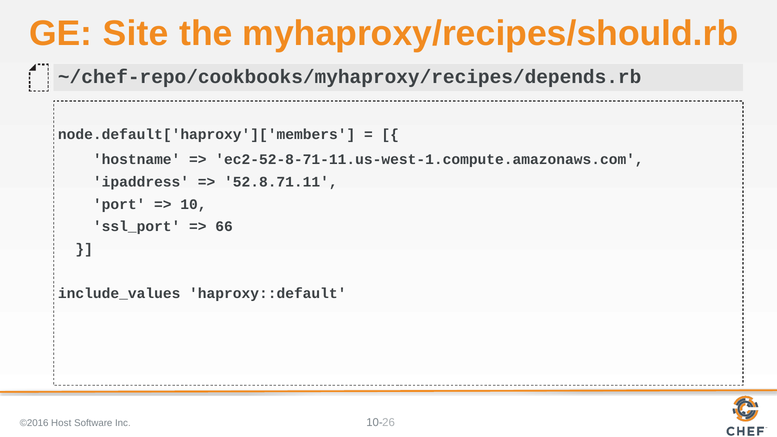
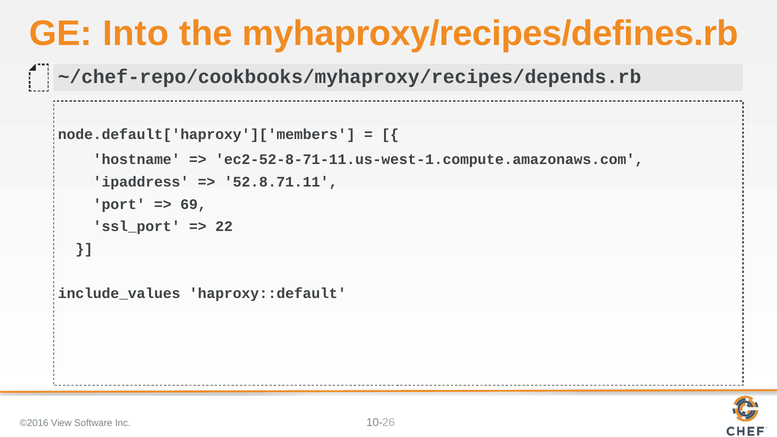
Site: Site -> Into (136, 34)
myhaproxy/recipes/should.rb: myhaproxy/recipes/should.rb -> myhaproxy/recipes/defines.rb (491, 34)
10: 10 -> 69 (193, 204)
66: 66 -> 22 (224, 227)
Host: Host -> View (61, 423)
